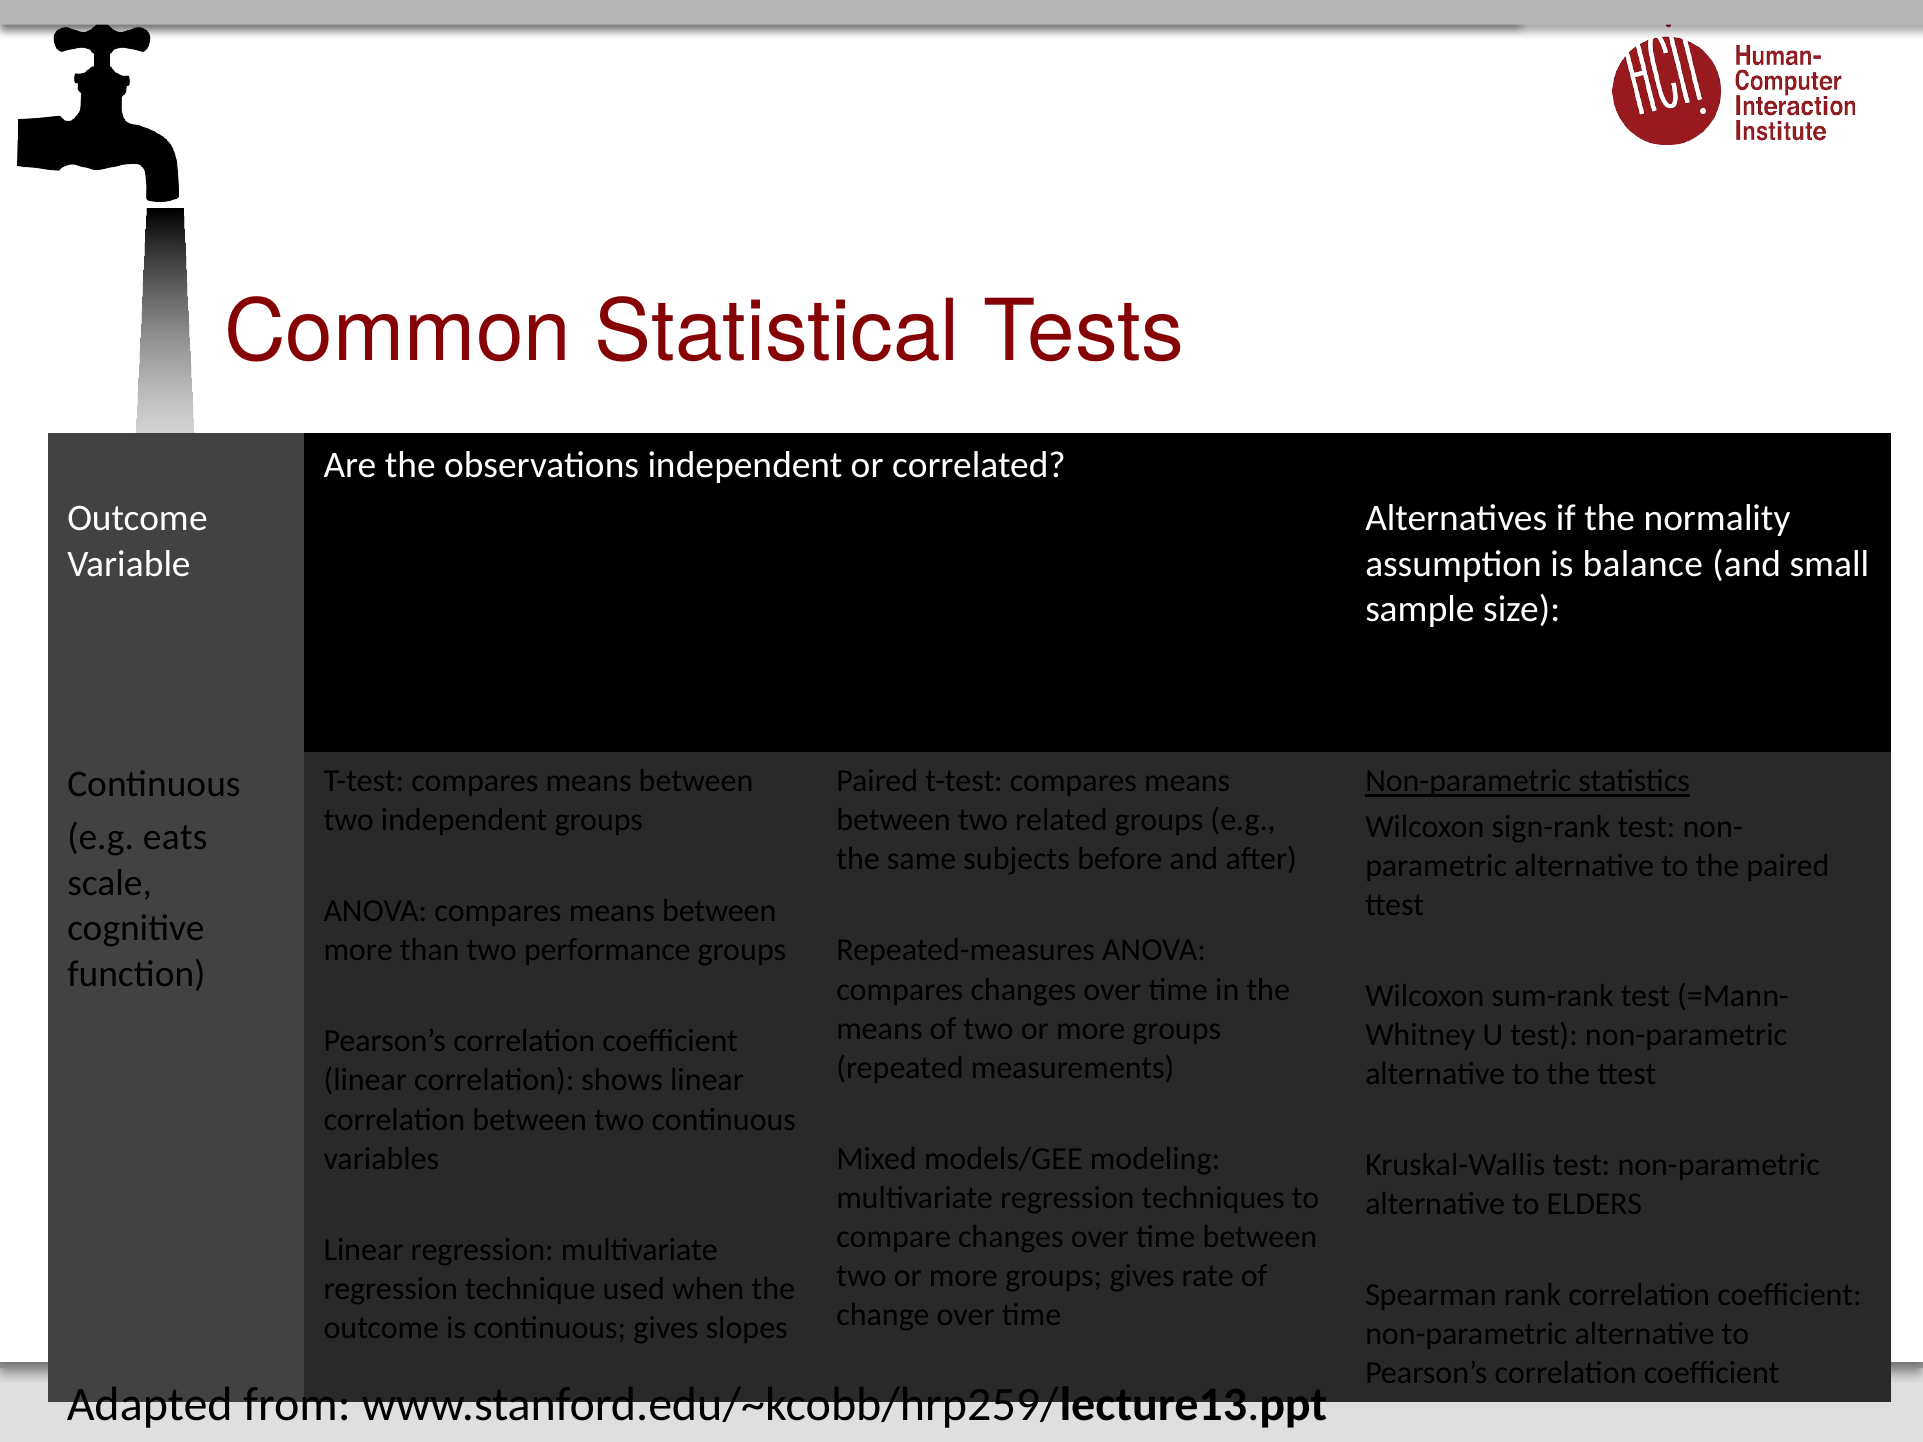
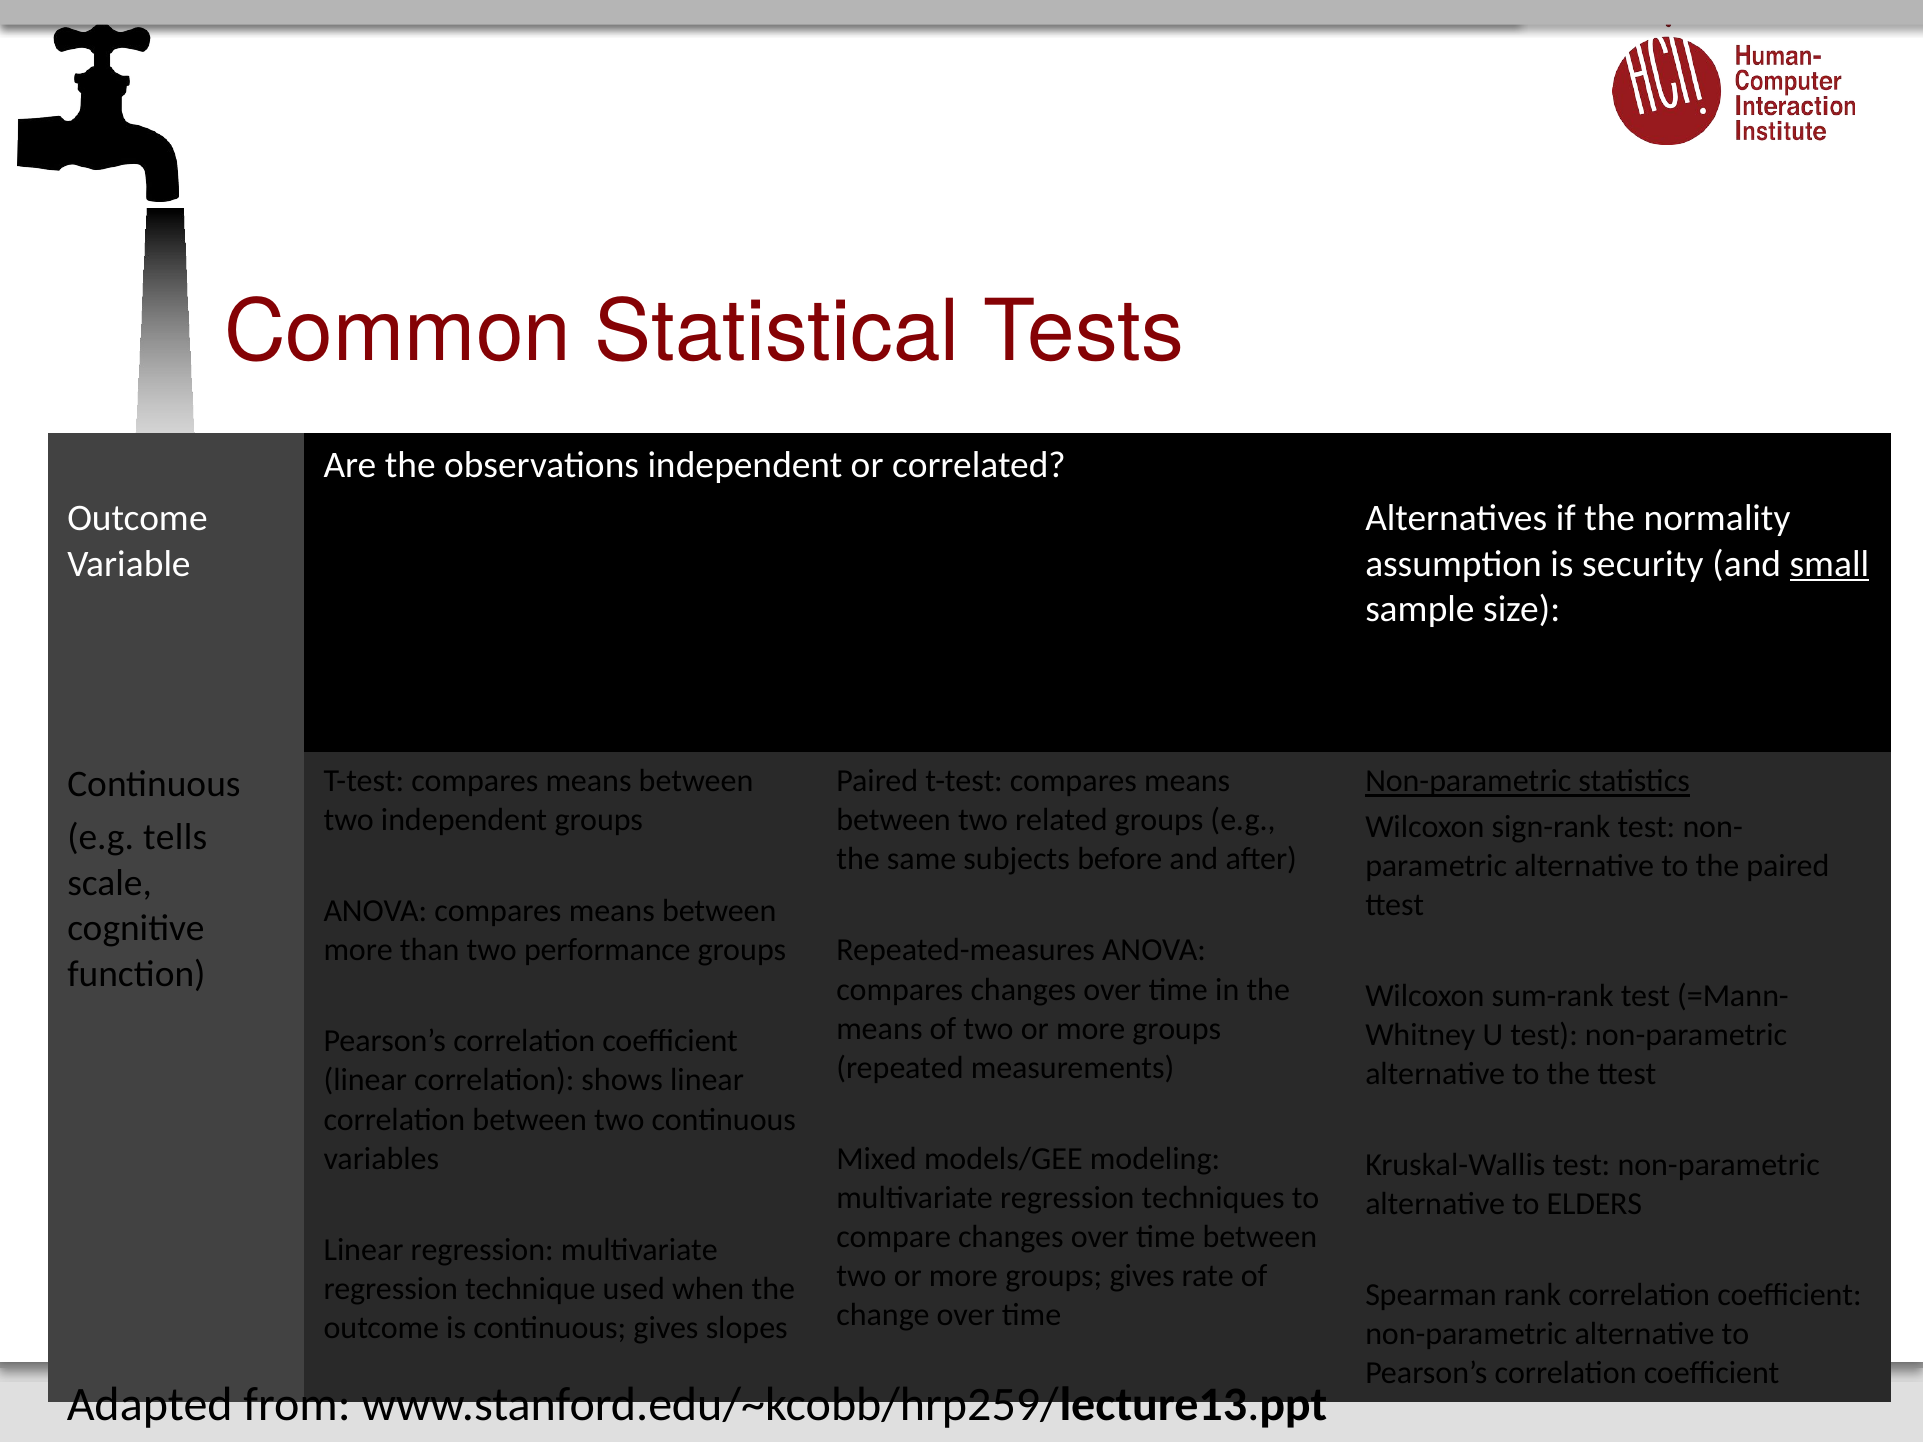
balance: balance -> security (1643, 564)
small underline: none -> present (1829, 564)
eats: eats -> tells (175, 838)
